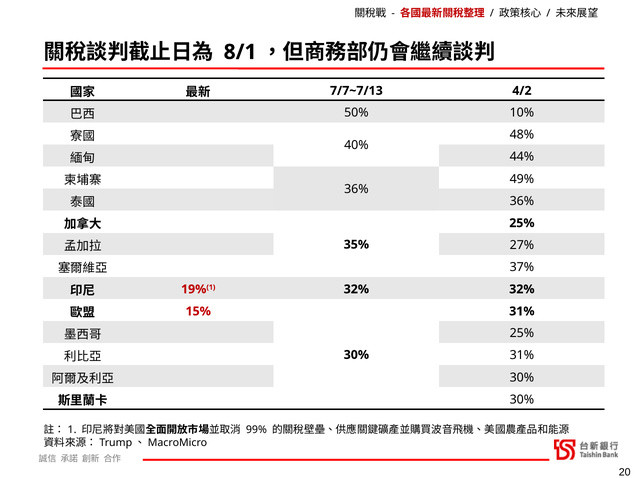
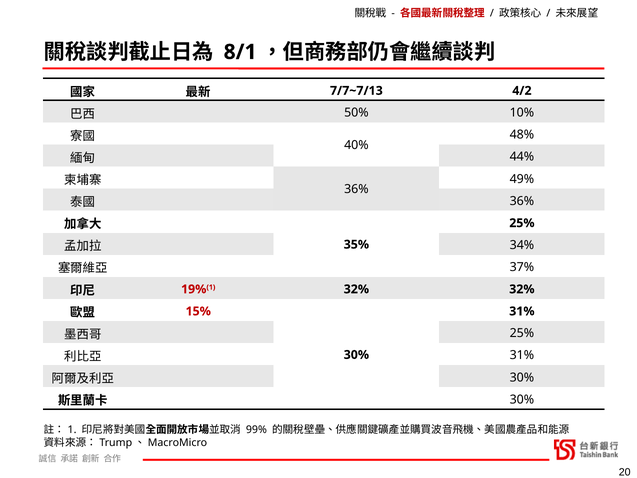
27%: 27% -> 34% (522, 245)
